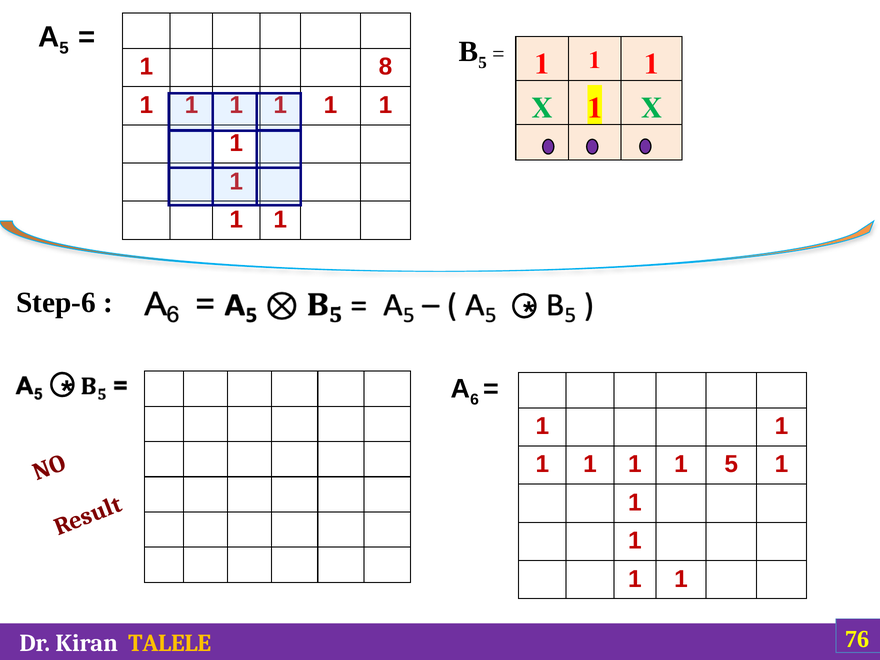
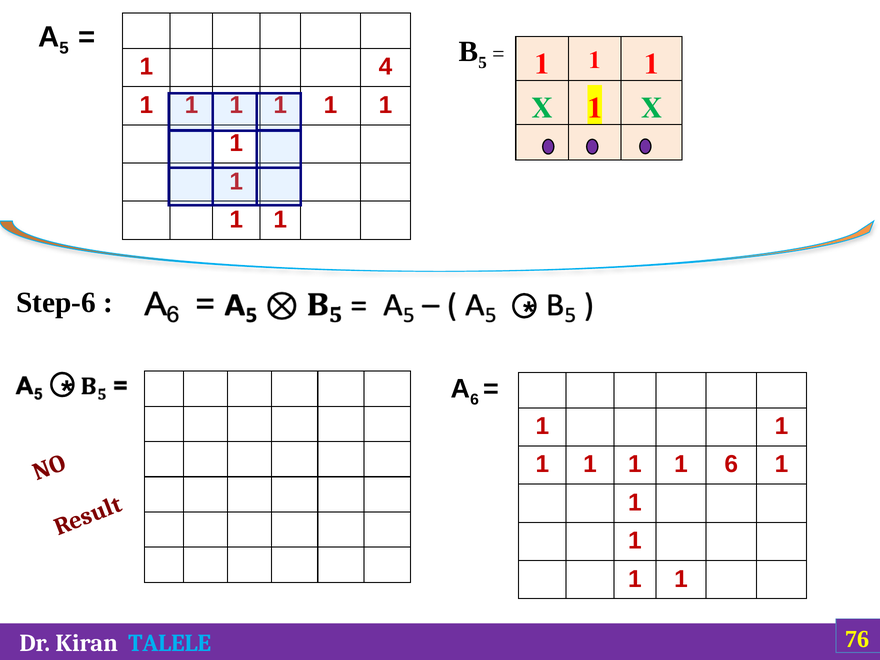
8: 8 -> 4 (386, 67)
1 5: 5 -> 6 (731, 464)
TALELE colour: yellow -> light blue (170, 643)
